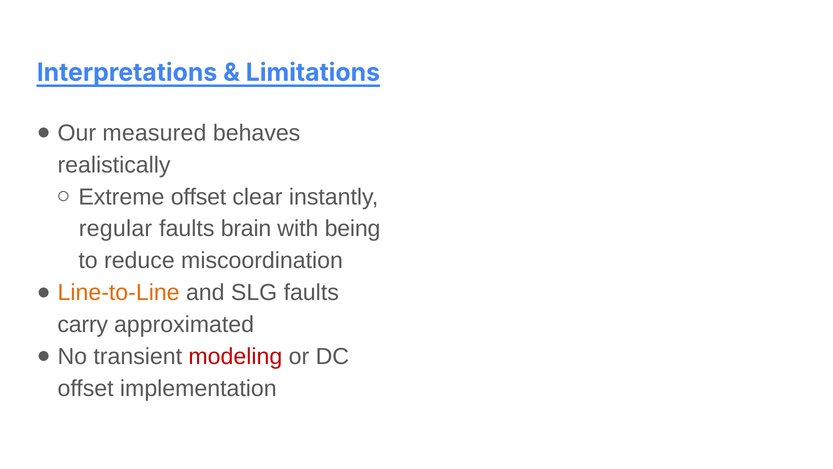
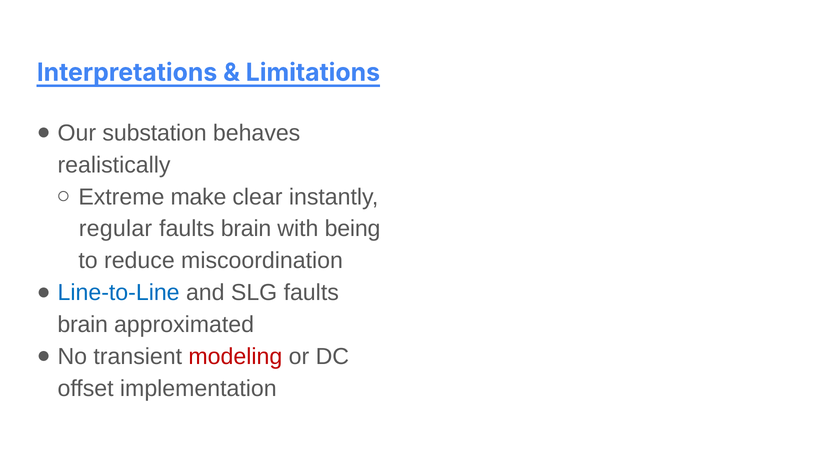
measured: measured -> substation (155, 133)
Extreme offset: offset -> make (199, 197)
Line-to-Line colour: orange -> blue (119, 292)
carry: carry -> brain (83, 324)
